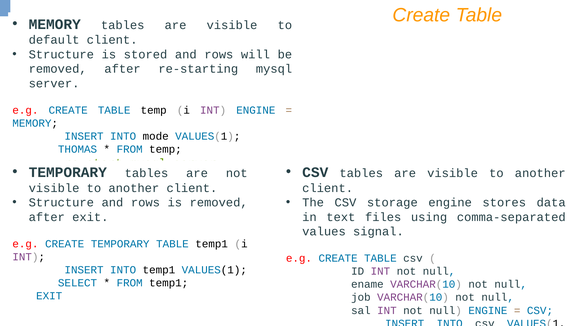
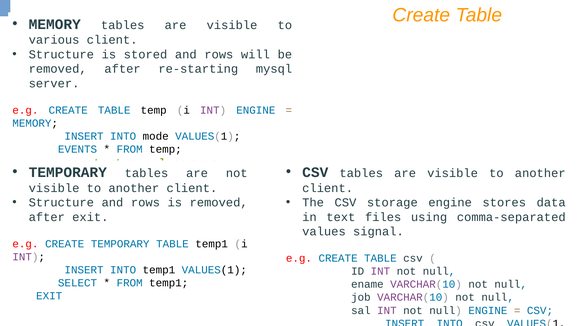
default: default -> various (54, 40)
THOMAS: THOMAS -> EVENTS (78, 149)
